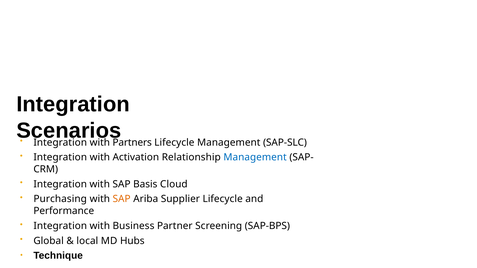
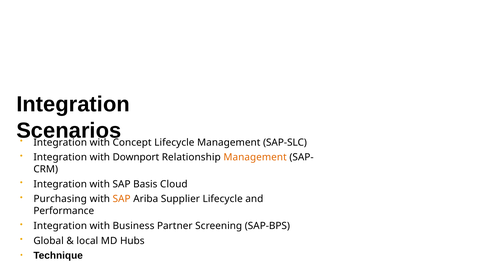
Partners: Partners -> Concept (132, 143)
Activation: Activation -> Downport (136, 157)
Management colour: blue -> orange (255, 157)
